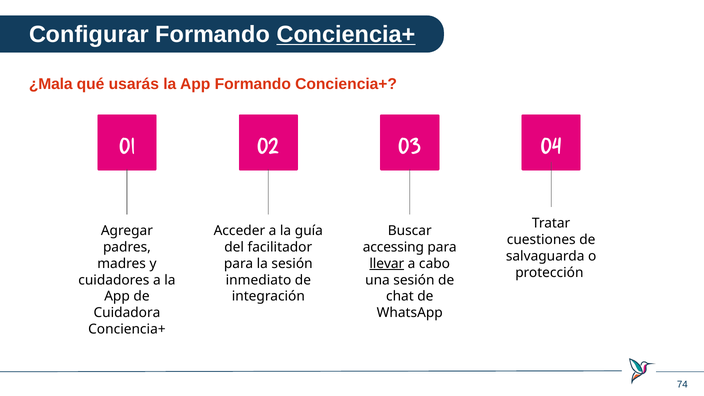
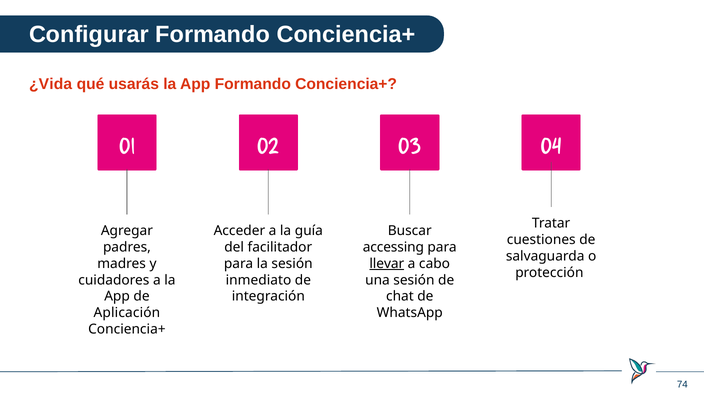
Conciencia+ underline: present -> none (346, 34)
¿Mala: ¿Mala -> ¿Vida (51, 84)
Cuidadora: Cuidadora -> Aplicación (127, 313)
